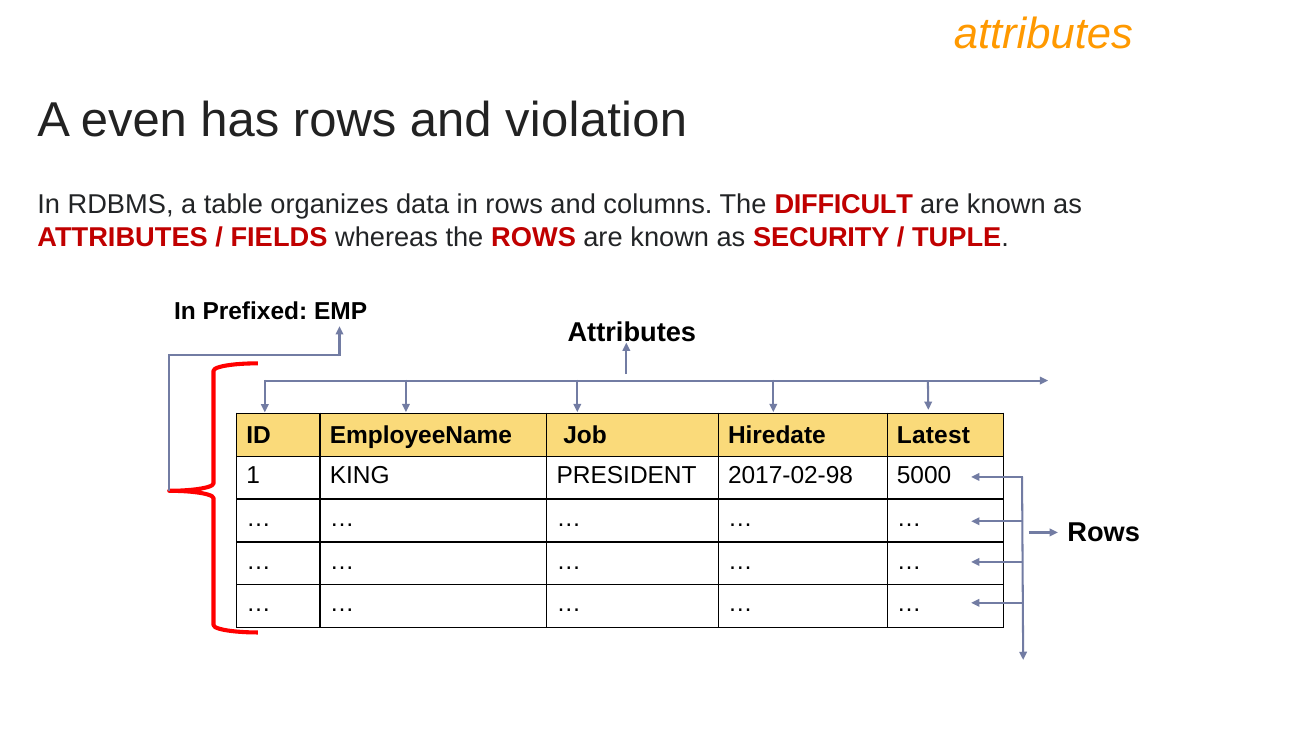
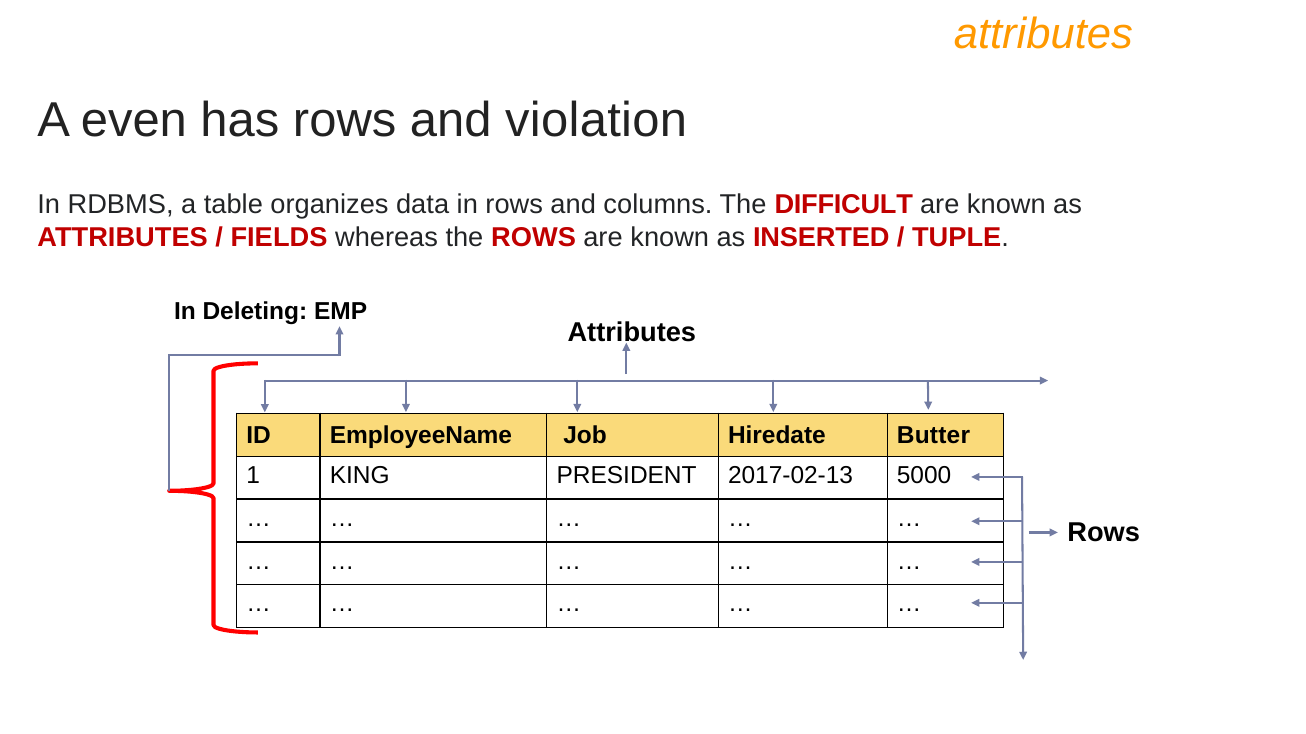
SECURITY: SECURITY -> INSERTED (821, 238)
Prefixed: Prefixed -> Deleting (255, 311)
Latest: Latest -> Butter (933, 435)
2017-02-98: 2017-02-98 -> 2017-02-13 (791, 476)
